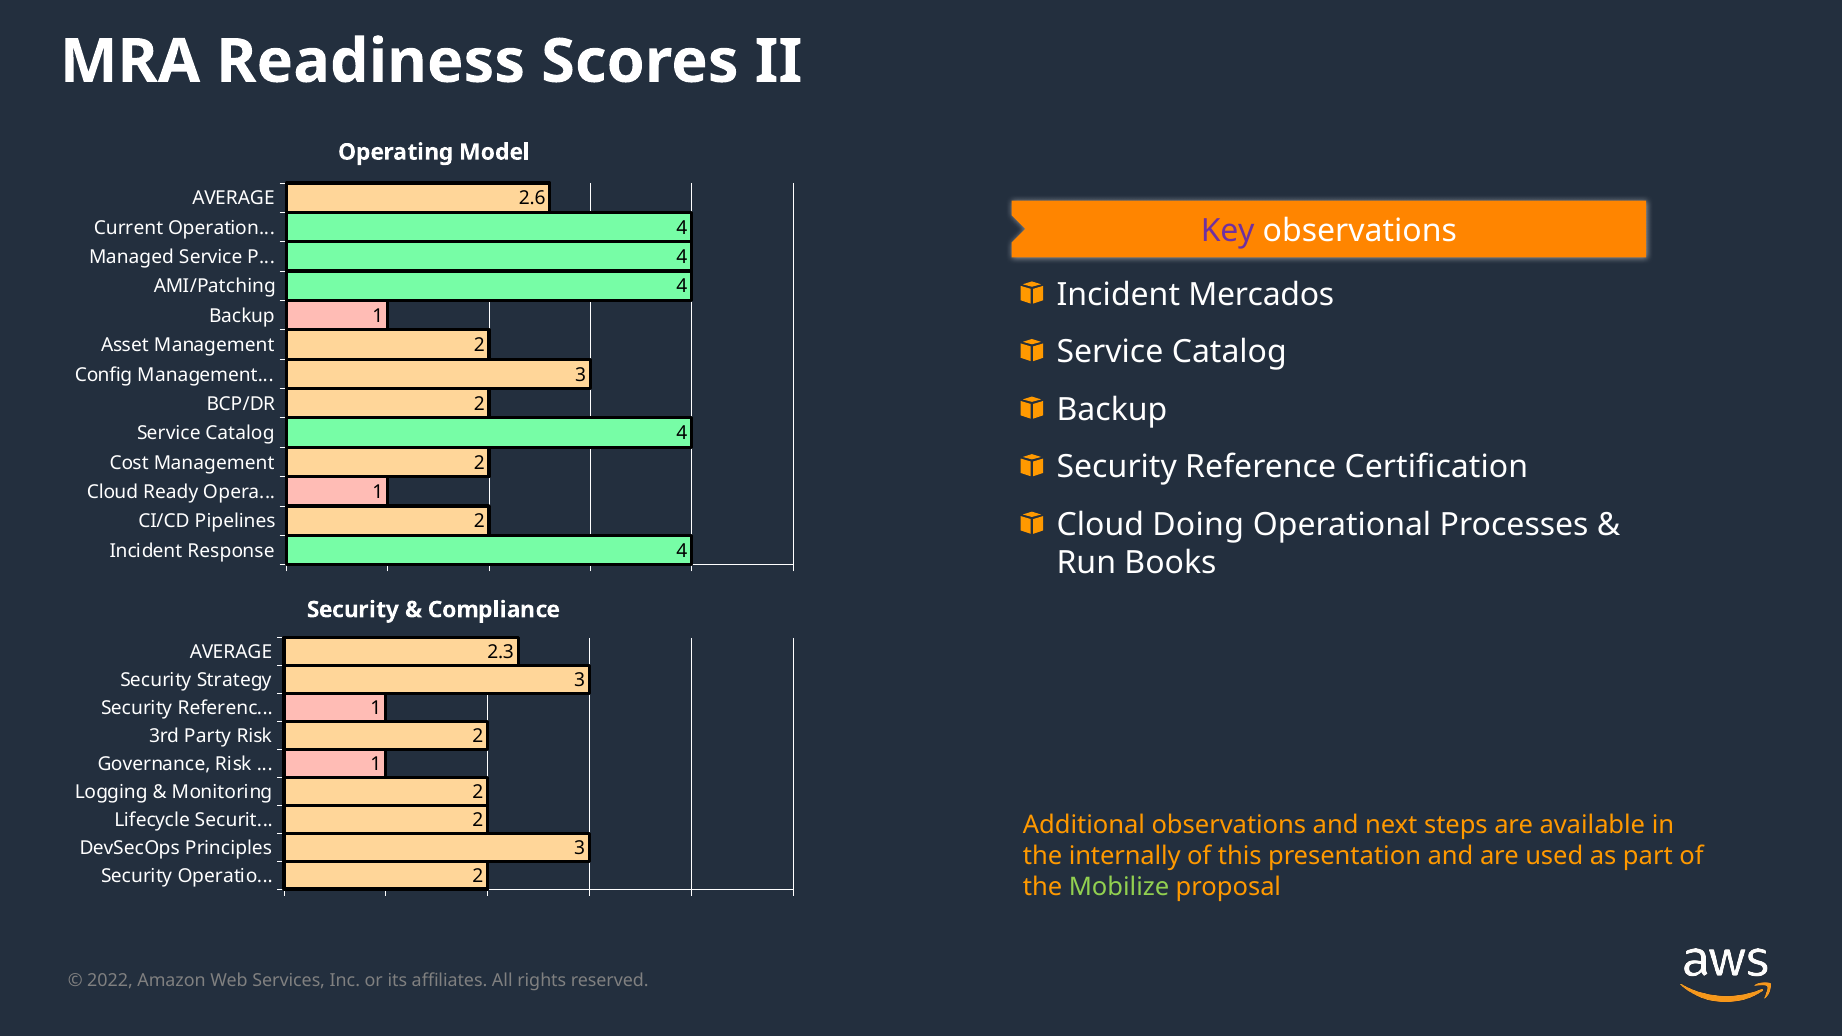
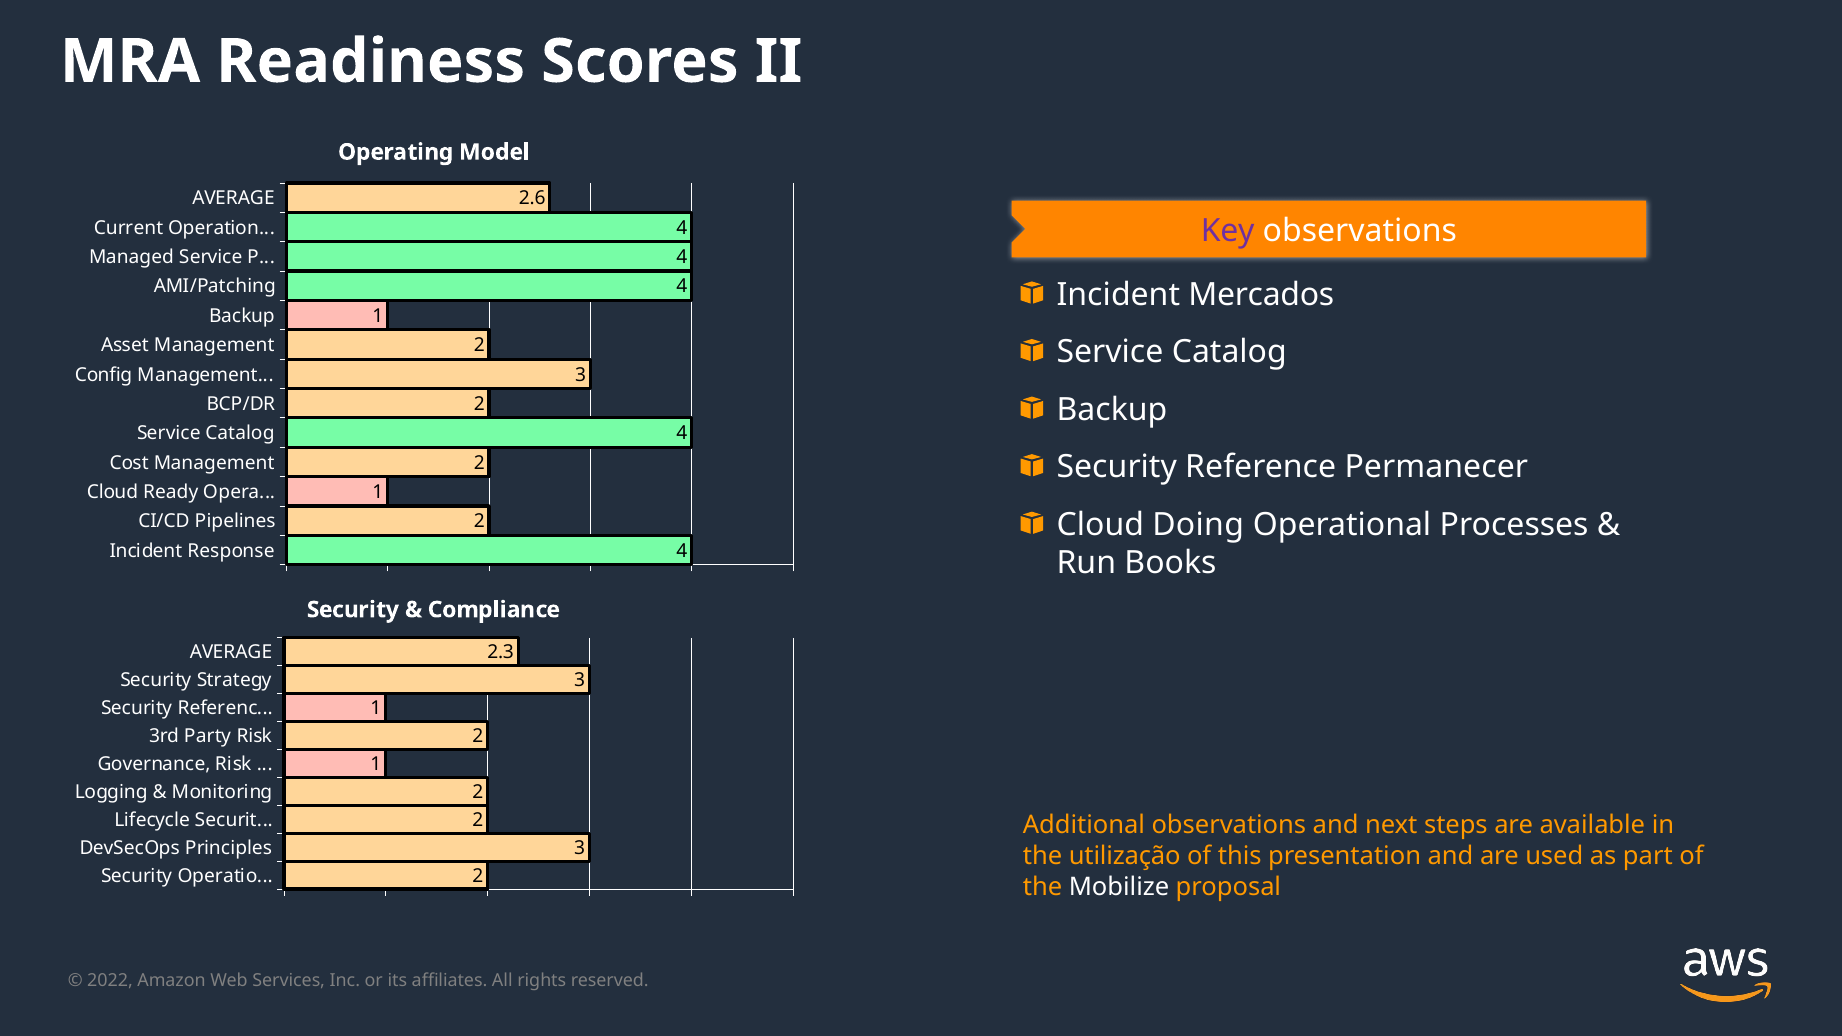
Certification: Certification -> Permanecer (1436, 467)
internally: internally -> utilização (1125, 856)
Mobilize colour: light green -> white (1119, 887)
